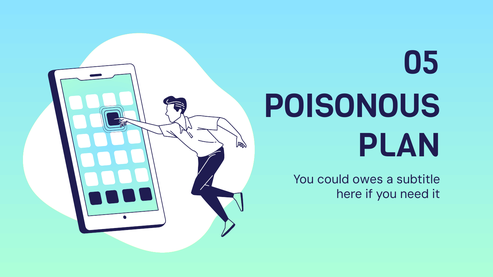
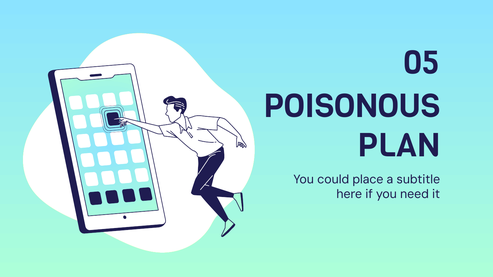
owes: owes -> place (368, 180)
